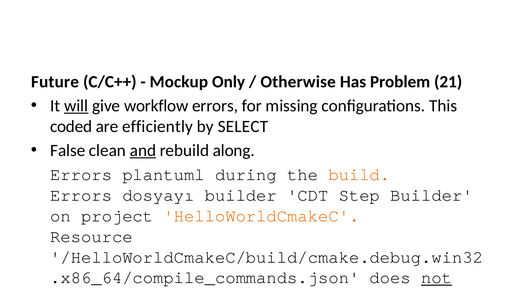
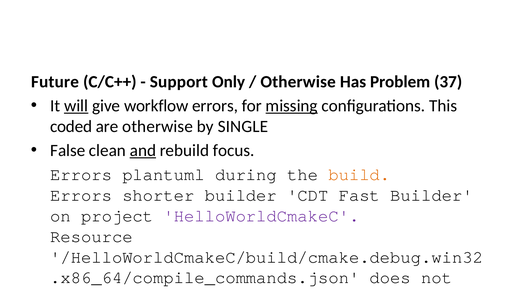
Mockup: Mockup -> Support (179, 82)
21: 21 -> 37 (448, 82)
missing underline: none -> present (292, 106)
are efficiently: efficiently -> otherwise (158, 126)
SELECT: SELECT -> SINGLE (243, 126)
along: along -> focus (234, 150)
dosyayı: dosyayı -> shorter (158, 195)
Step: Step -> Fast (359, 195)
HelloWorldCmakeC colour: orange -> purple (261, 216)
not underline: present -> none (437, 277)
